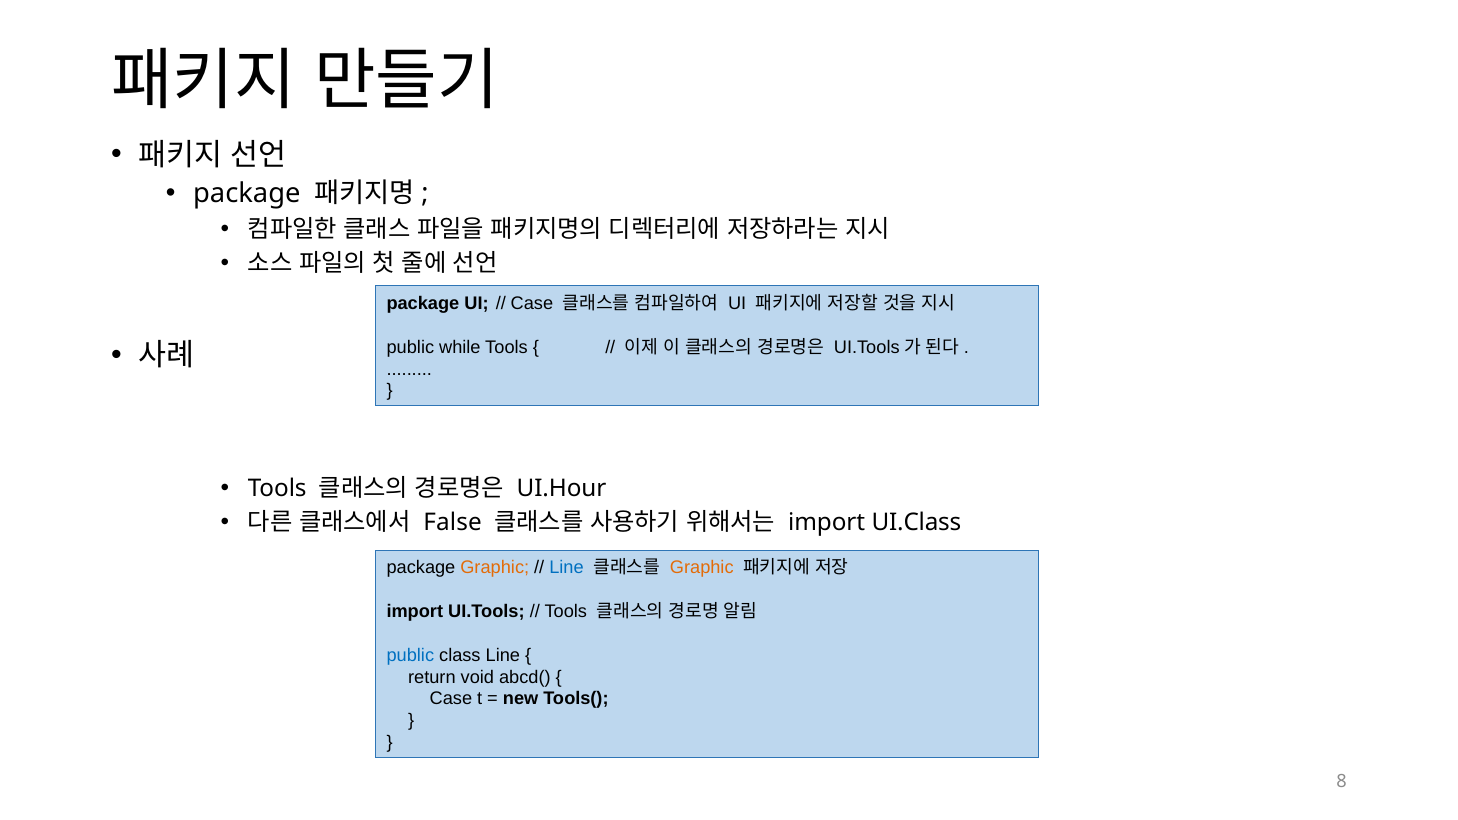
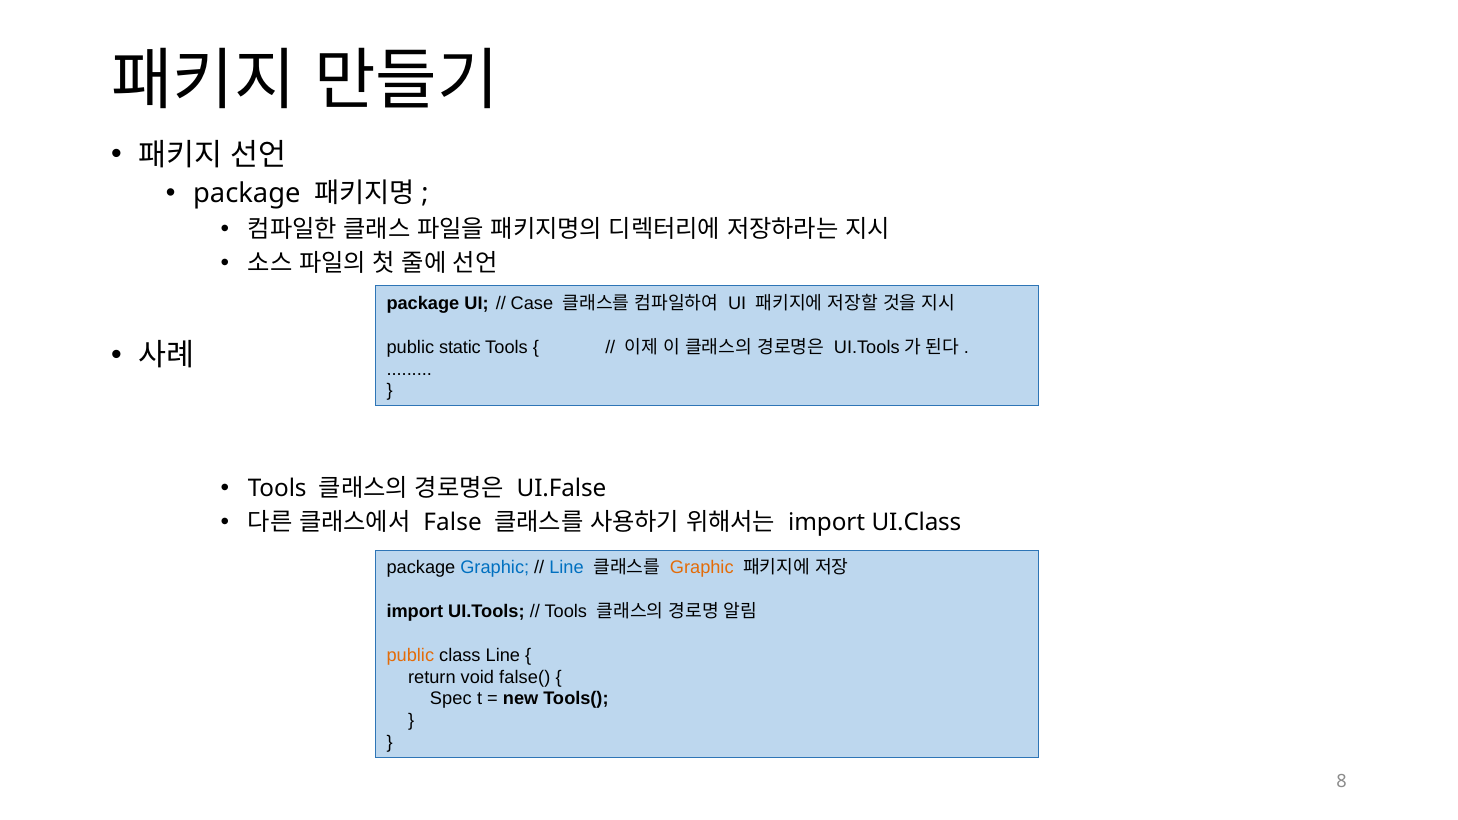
while: while -> static (460, 347)
UI.Hour: UI.Hour -> UI.False (561, 489)
Graphic colour: orange -> blue (495, 568)
public colour: blue -> orange (410, 655)
abcd(: abcd( -> false( (525, 677)
Case: Case -> Spec (451, 699)
